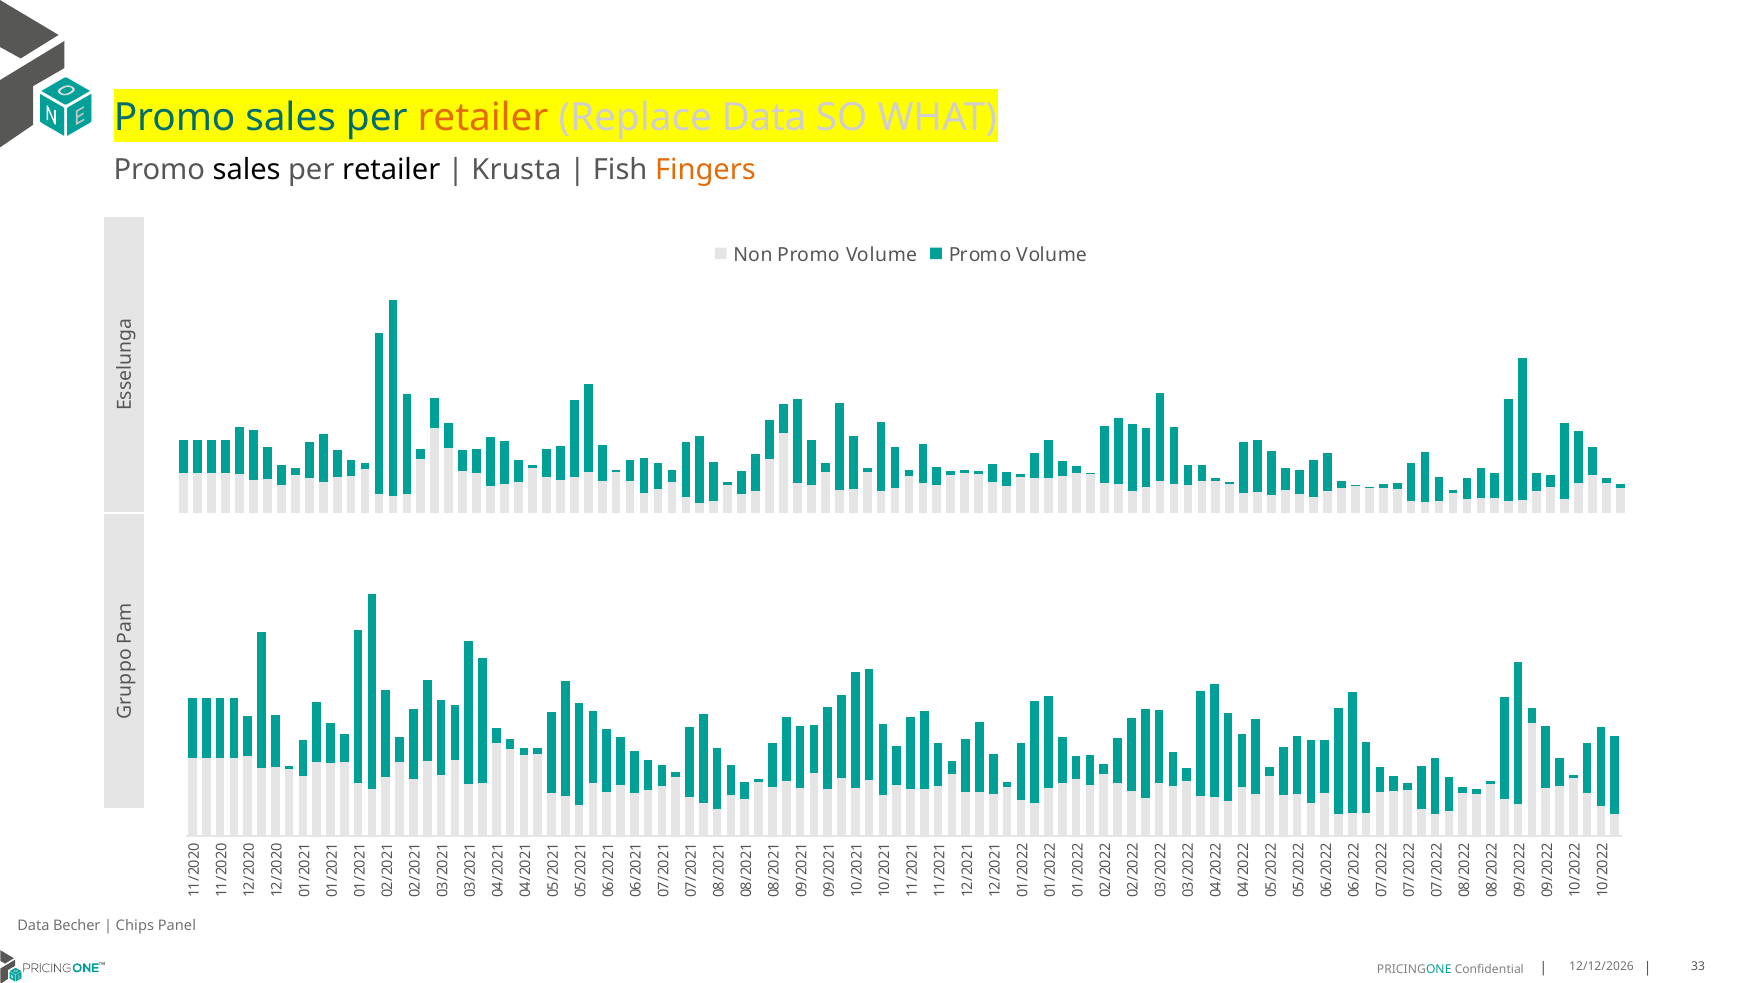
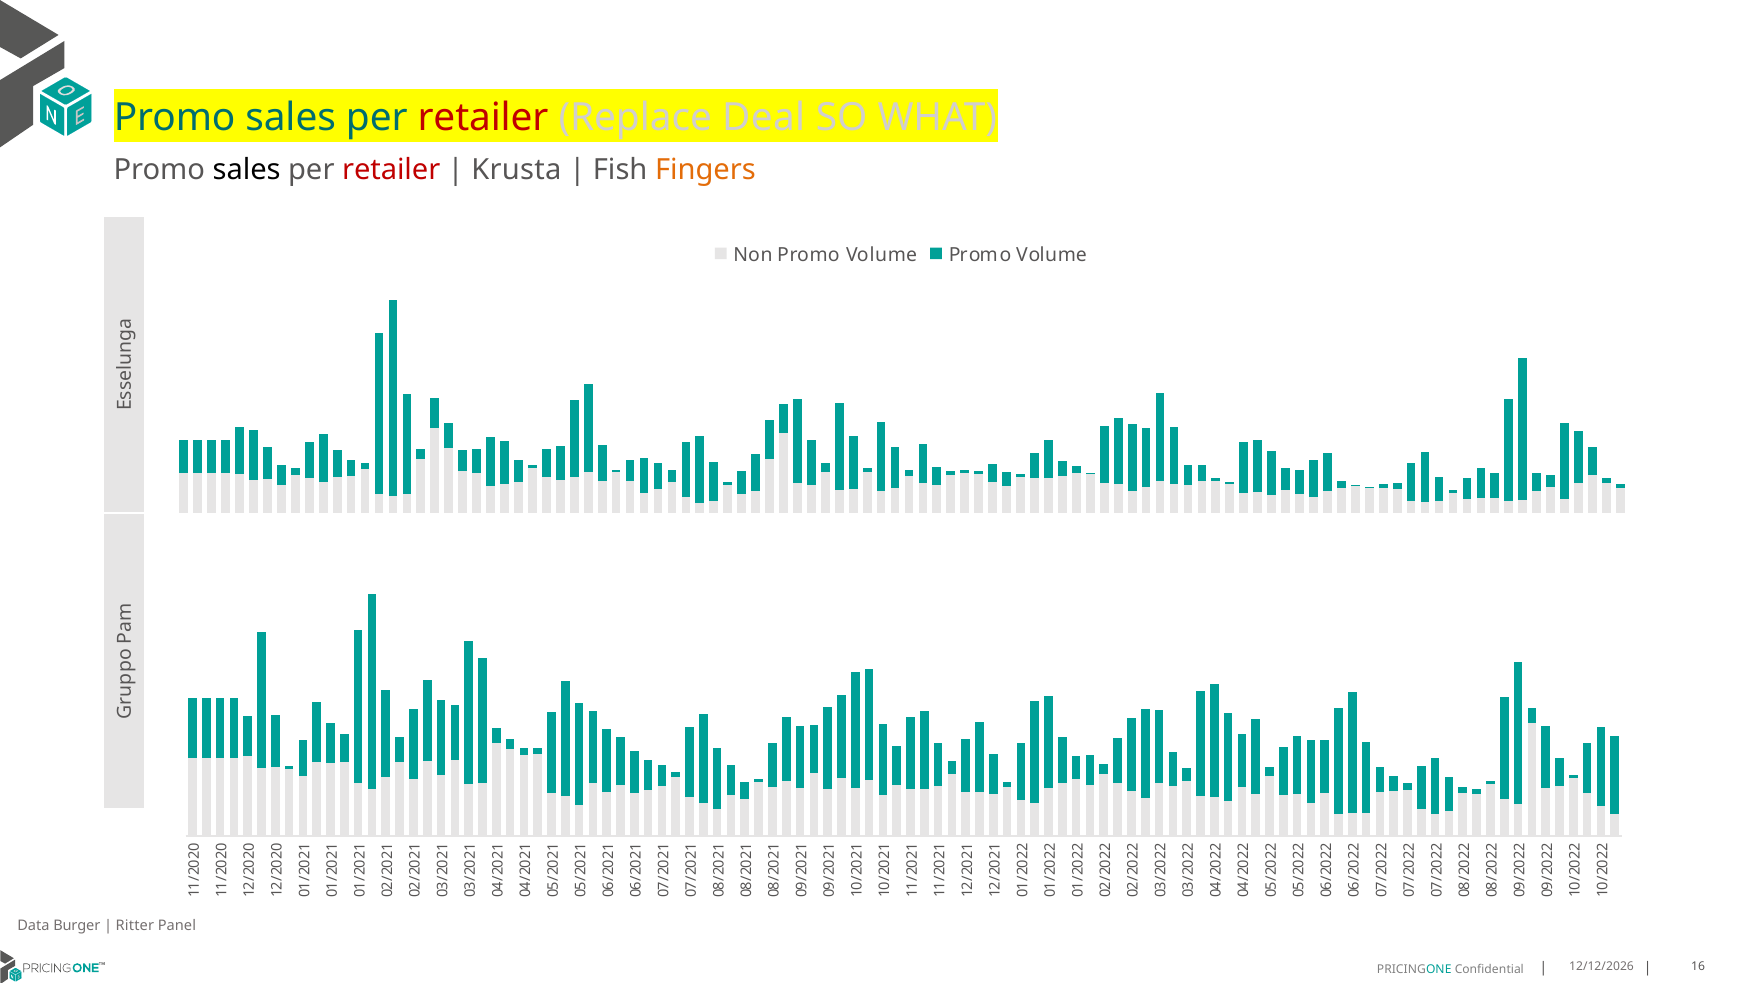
retailer colour: orange -> red (483, 117)
Replace Data: Data -> Deal (764, 117)
retailer colour: black -> red (391, 170)
Becher: Becher -> Burger (77, 926)
Chips: Chips -> Ritter (135, 926)
33: 33 -> 16 (1698, 967)
